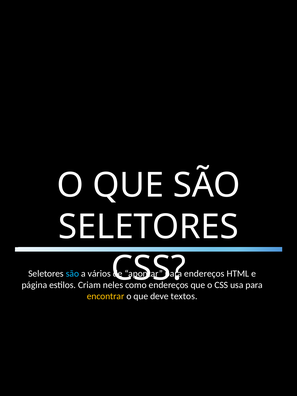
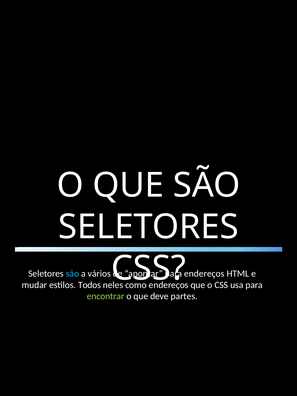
página: página -> mudar (34, 285)
Criam: Criam -> Todos (90, 285)
encontrar colour: yellow -> light green (106, 296)
textos: textos -> partes (184, 296)
